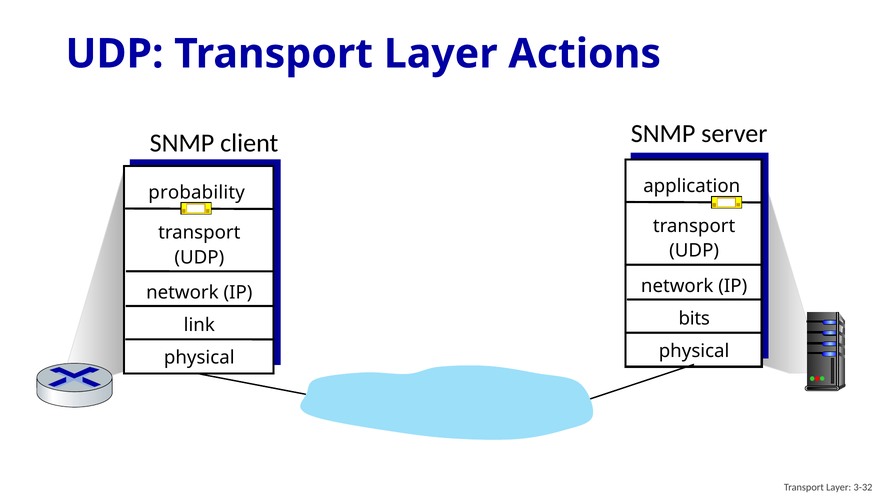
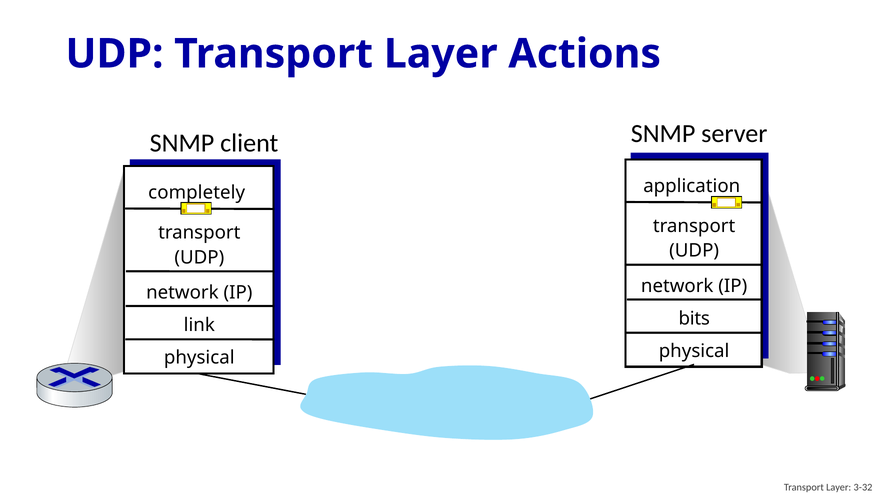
probability: probability -> completely (197, 192)
